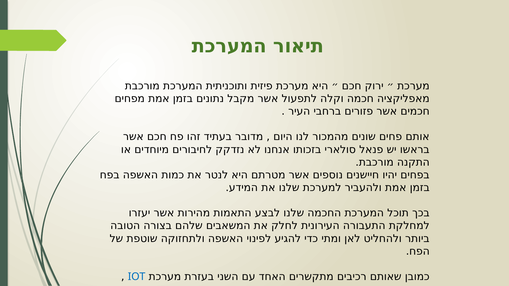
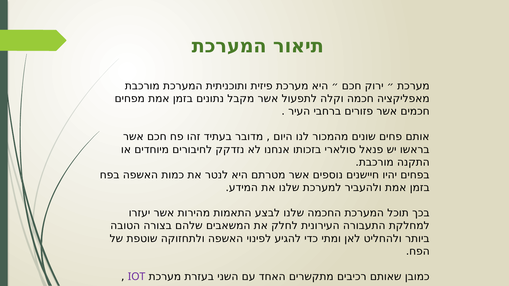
IOT colour: blue -> purple (137, 277)
